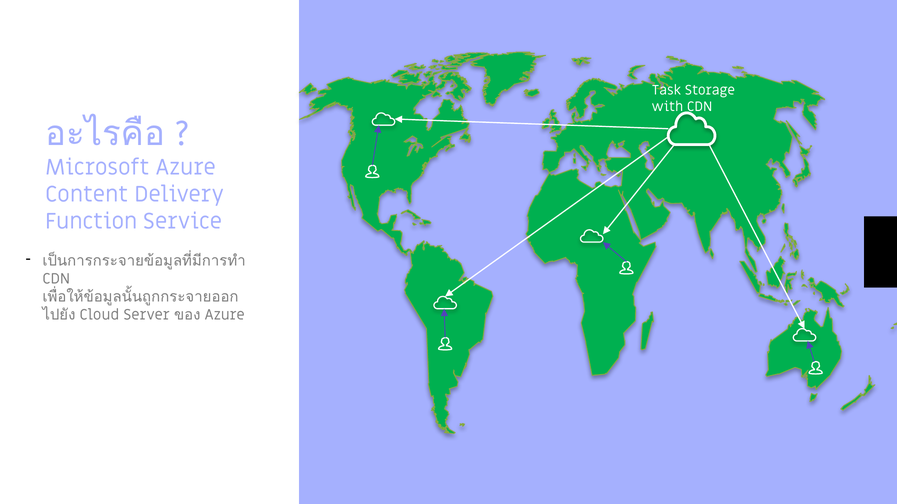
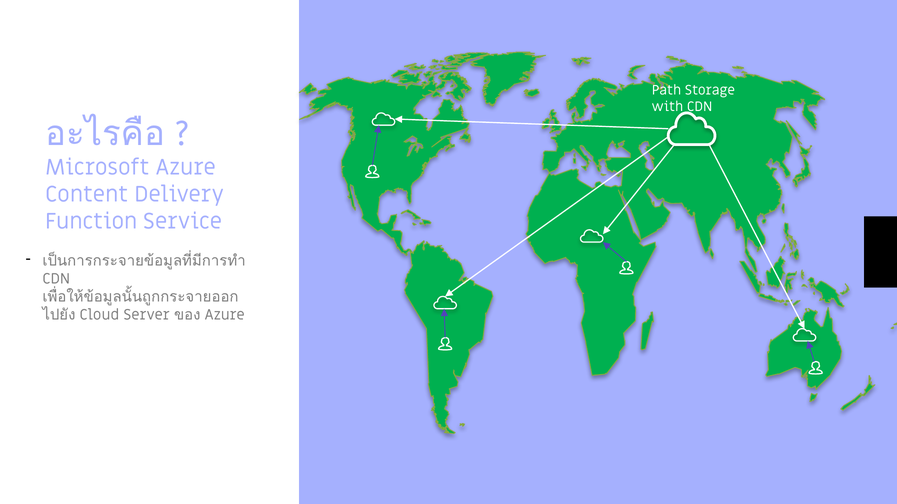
Task: Task -> Path (667, 90)
